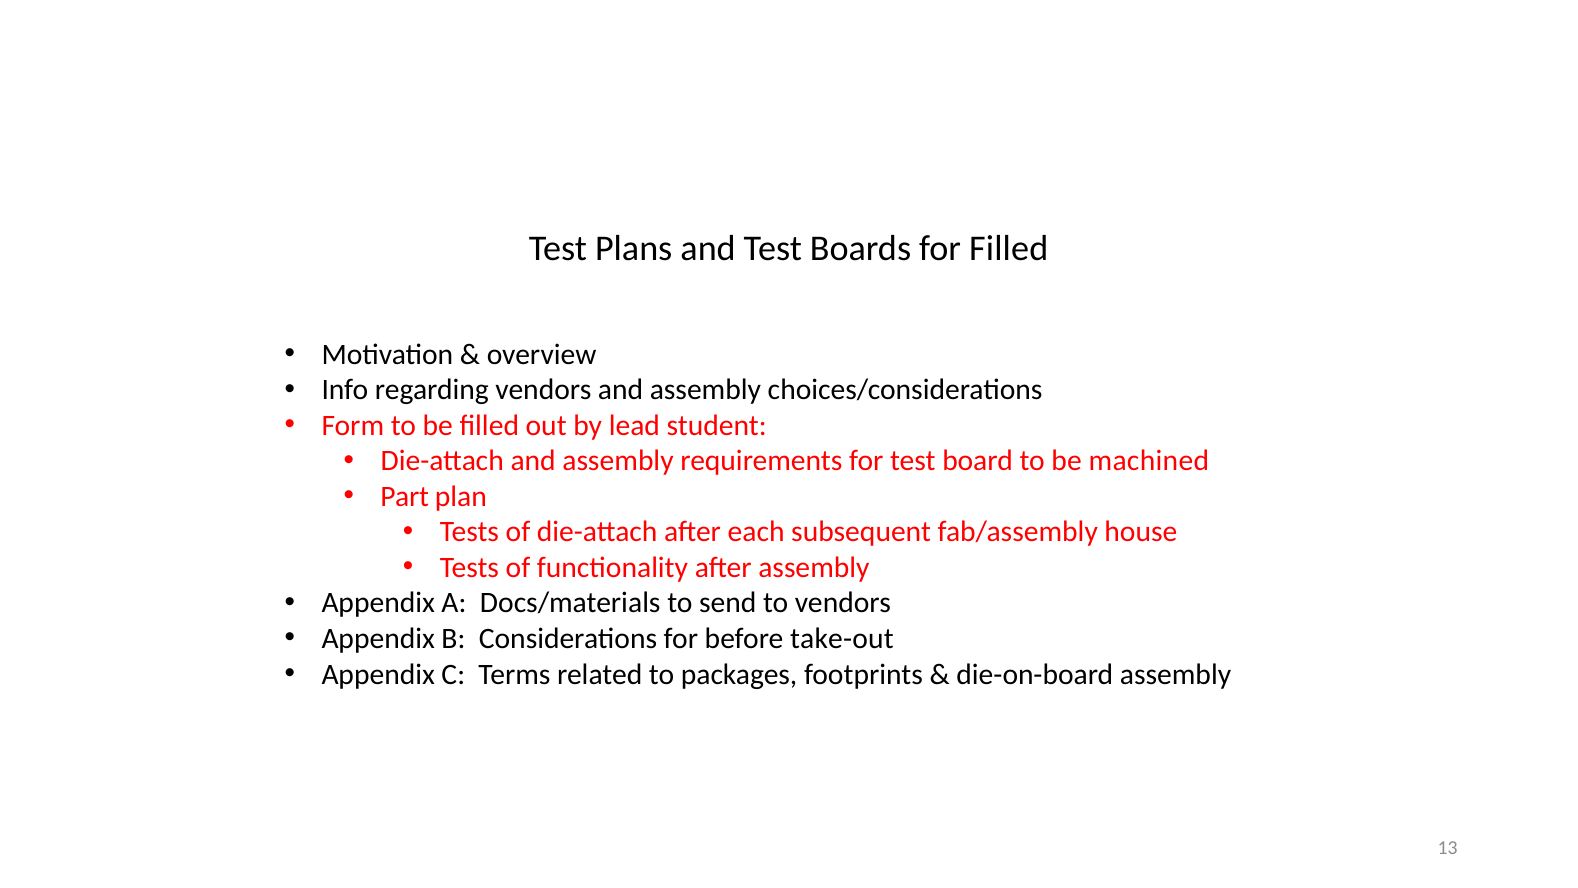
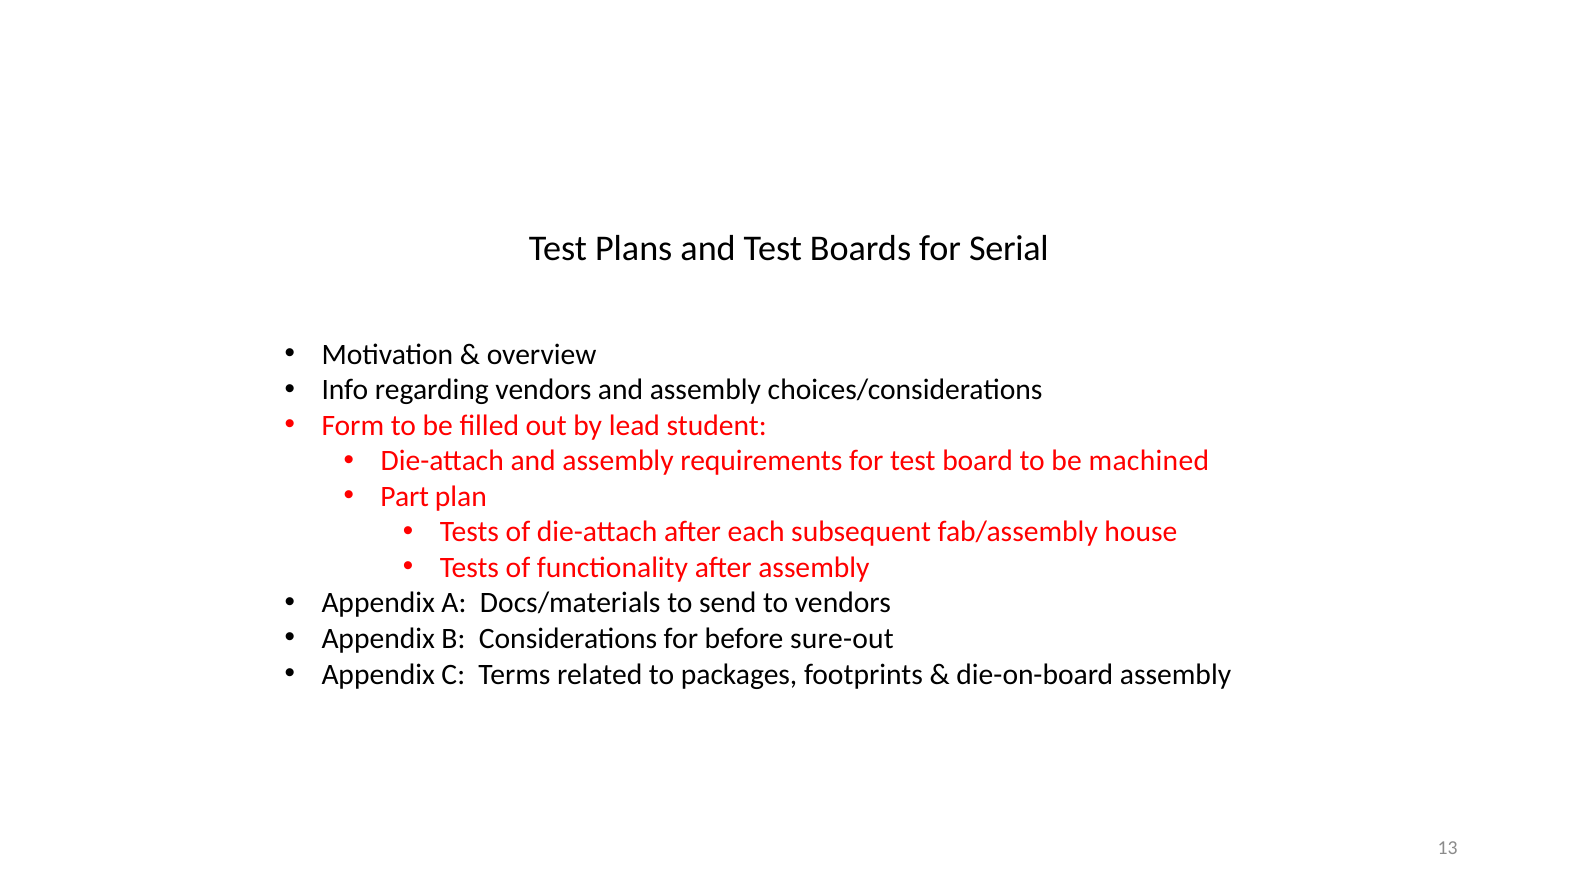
for Filled: Filled -> Serial (1009, 249)
take-out: take-out -> sure-out (842, 638)
